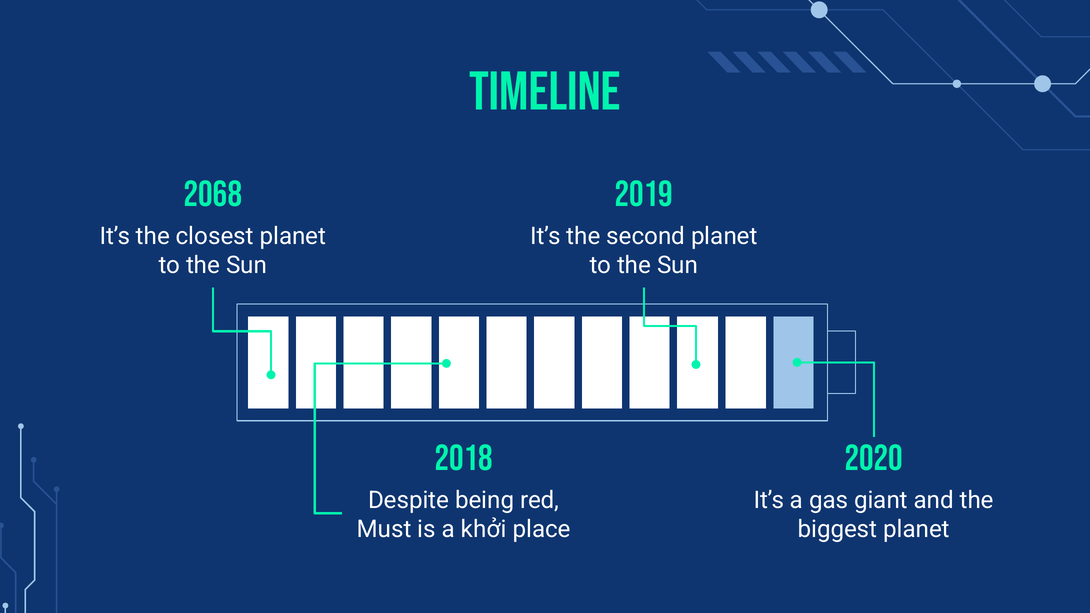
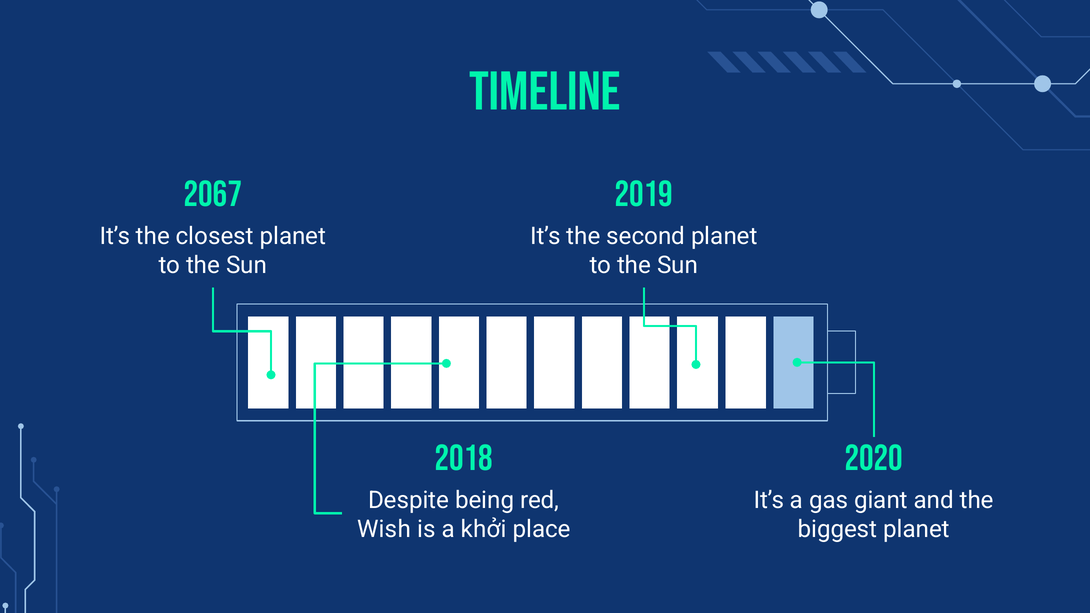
2068: 2068 -> 2067 (213, 194)
Must: Must -> Wish (384, 530)
